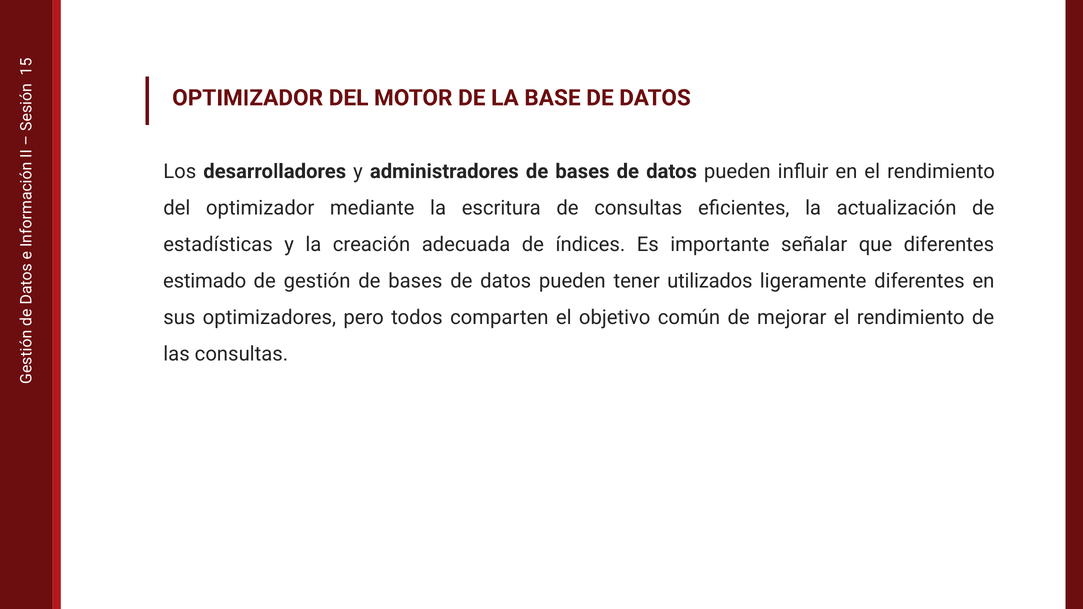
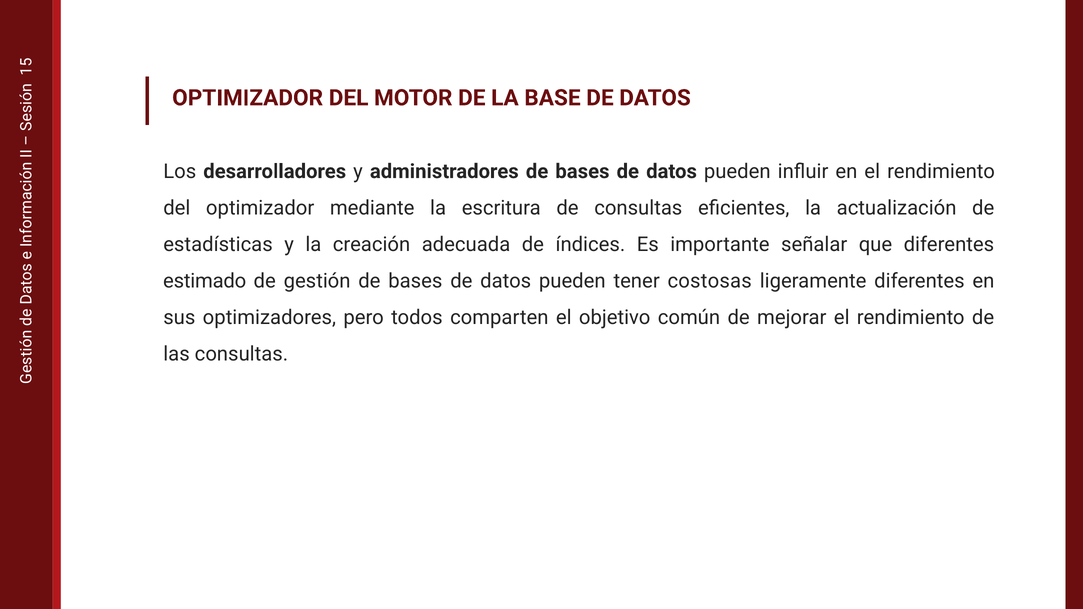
utilizados: utilizados -> costosas (710, 281)
